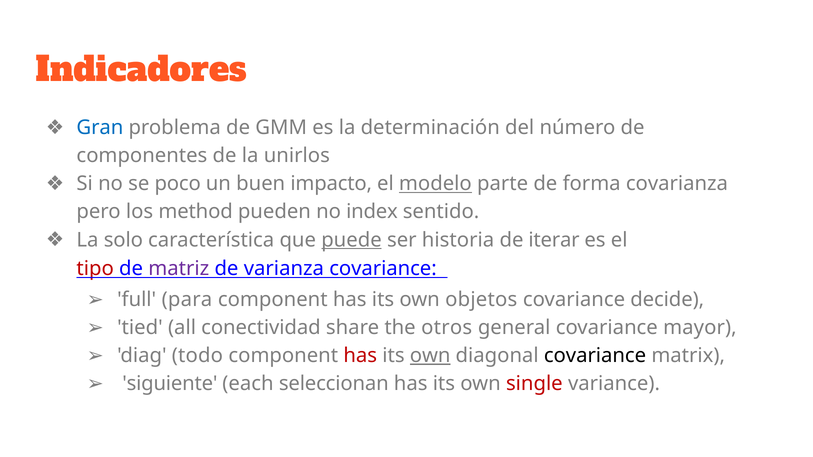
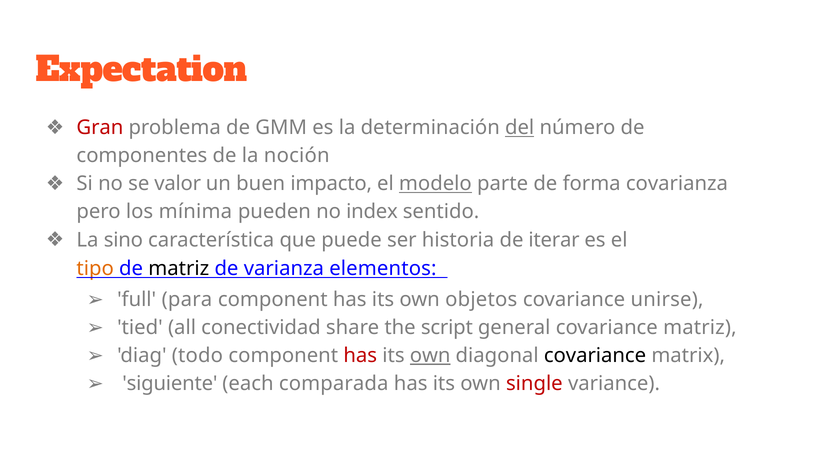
Indicadores: Indicadores -> Expectation (142, 70)
Gran colour: blue -> red (100, 128)
del underline: none -> present (520, 128)
unirlos: unirlos -> noción (297, 156)
poco: poco -> valor (178, 184)
method: method -> mínima (195, 212)
solo: solo -> sino (123, 240)
puede underline: present -> none (351, 240)
tipo colour: red -> orange (95, 268)
matriz colour: purple -> black (179, 268)
varianza covariance: covariance -> elementos (383, 268)
decide: decide -> unirse (667, 300)
otros: otros -> script (447, 328)
covariance mayor: mayor -> matriz (700, 328)
seleccionan: seleccionan -> comparada (334, 384)
